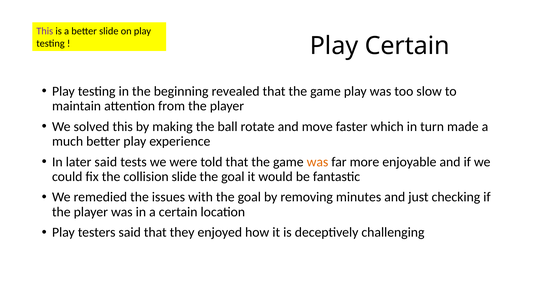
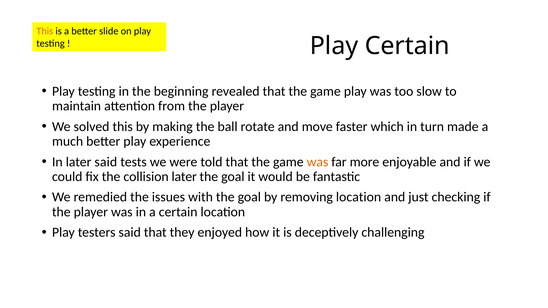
This colour: purple -> orange (45, 31)
collision slide: slide -> later (184, 177)
removing minutes: minutes -> location (359, 197)
